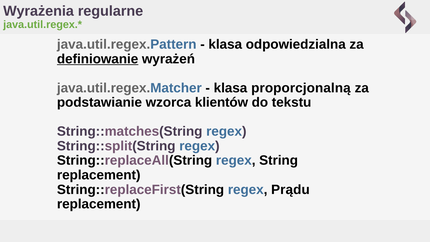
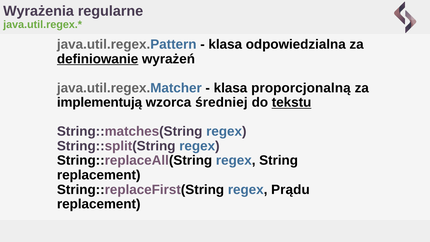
podstawianie: podstawianie -> implementują (100, 102)
klientów: klientów -> średniej (221, 102)
tekstu underline: none -> present (292, 102)
